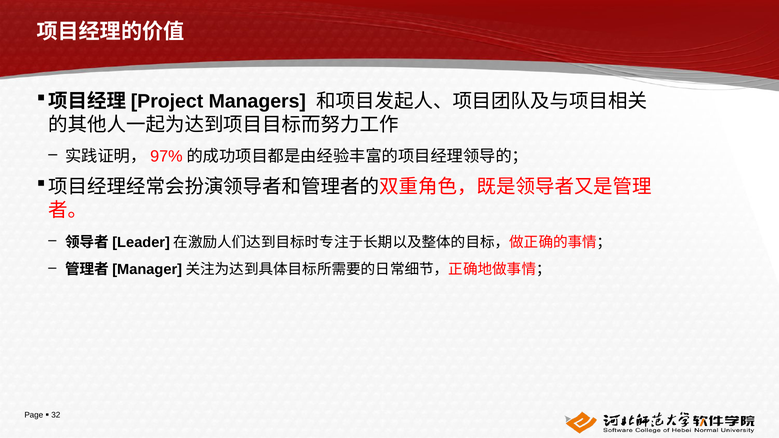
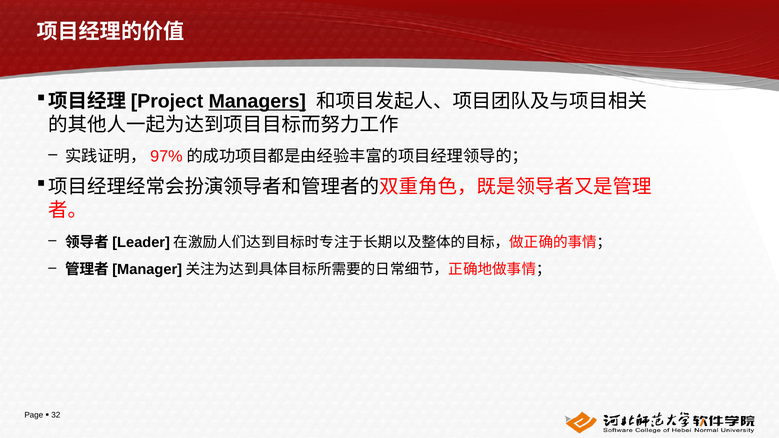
Managers underline: none -> present (257, 102)
